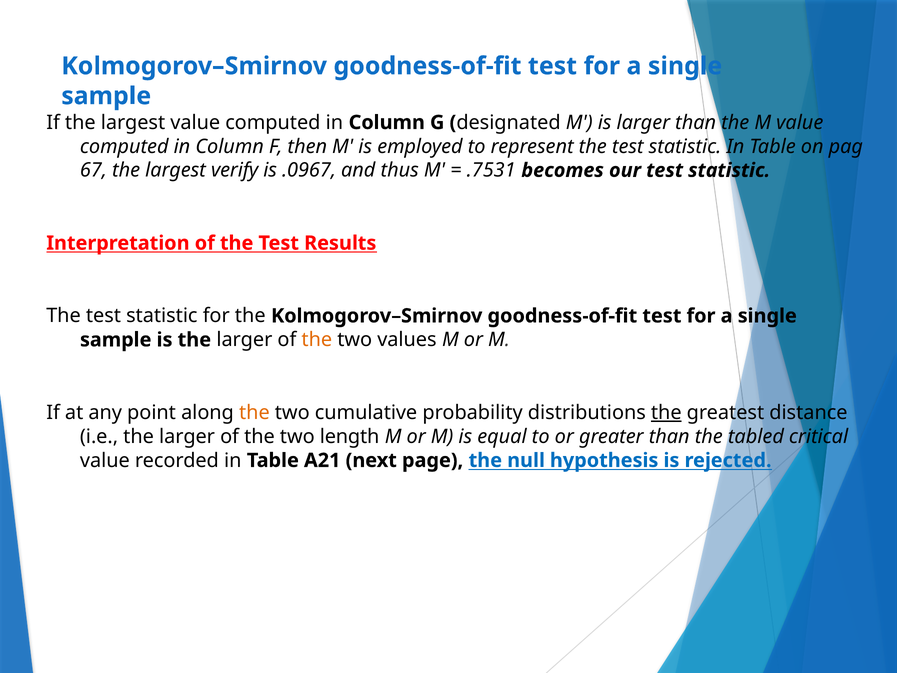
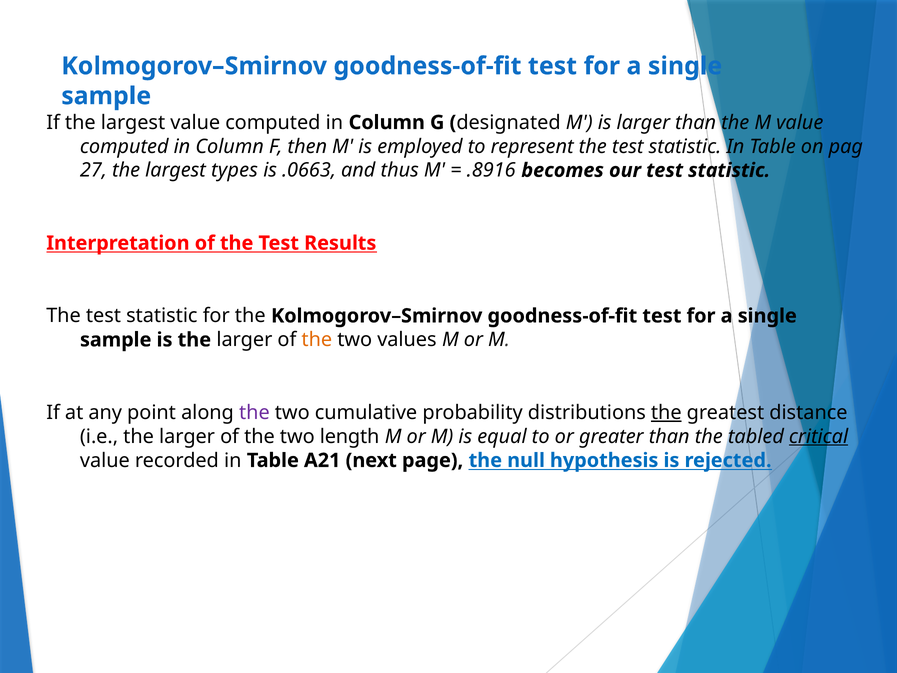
67: 67 -> 27 (93, 170)
verify: verify -> types (234, 170)
.0967: .0967 -> .0663 (309, 170)
.7531: .7531 -> .8916 (491, 170)
the colour: orange -> purple (254, 412)
critical underline: none -> present (819, 436)
